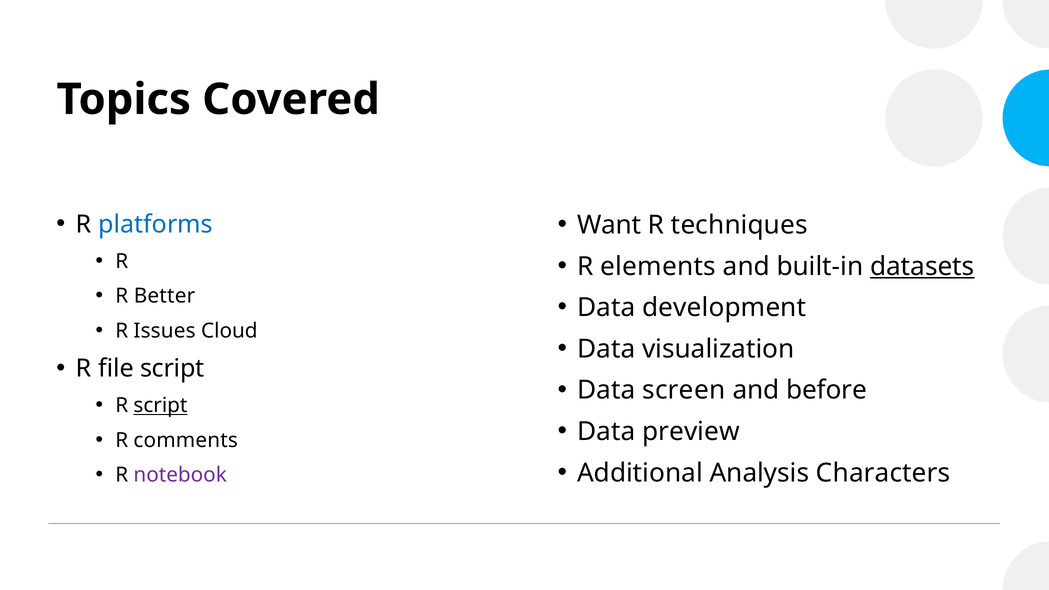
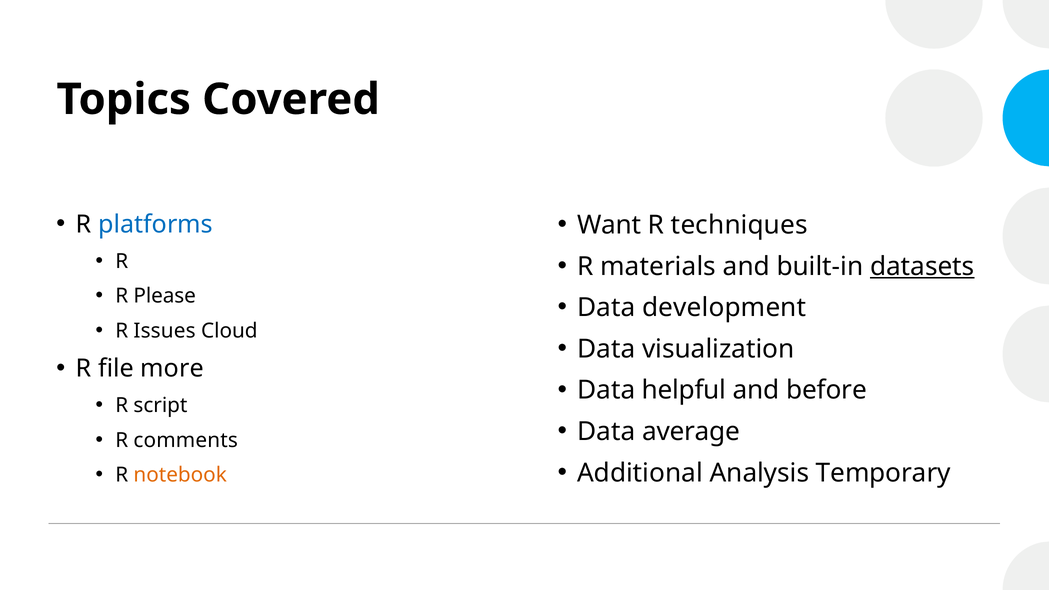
elements: elements -> materials (658, 266)
Better: Better -> Please (165, 296)
file script: script -> more (172, 369)
screen: screen -> helpful (684, 390)
script underline: present -> none (160, 406)
preview: preview -> average (691, 432)
Characters: Characters -> Temporary (883, 473)
notebook colour: purple -> orange (180, 475)
